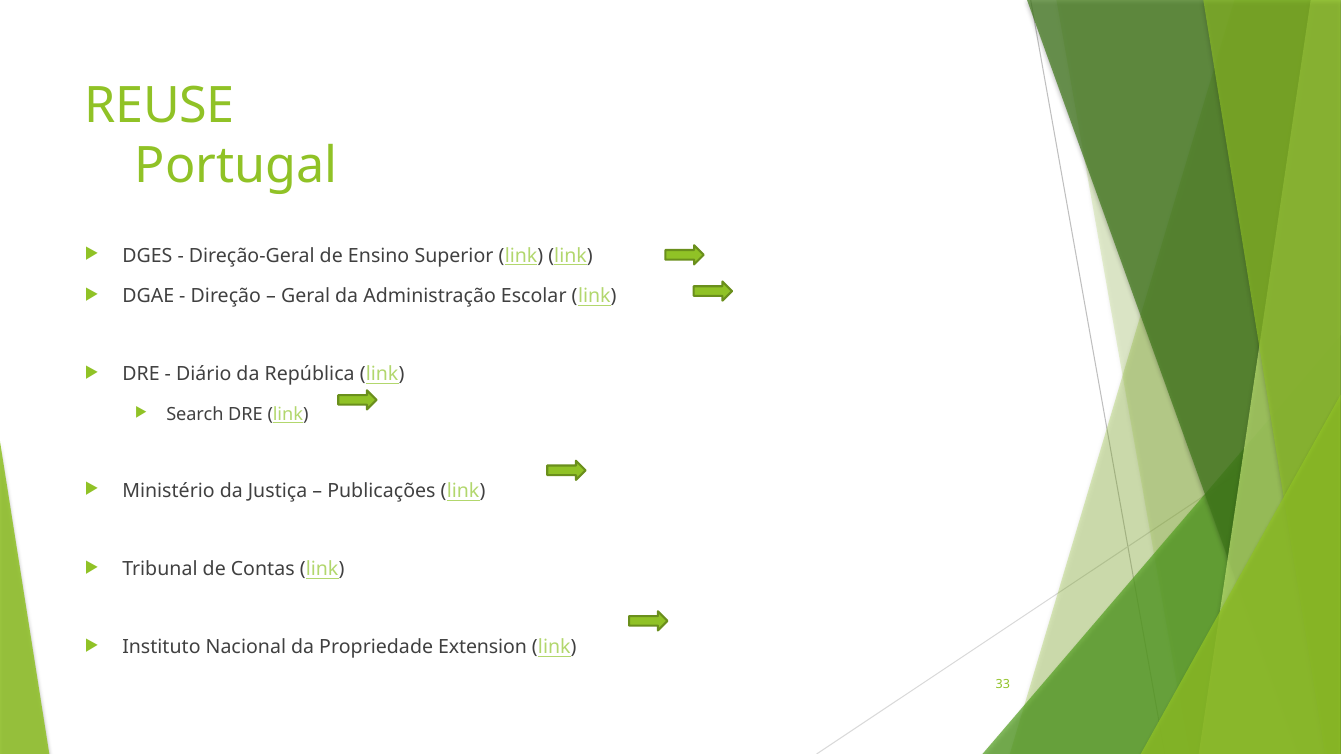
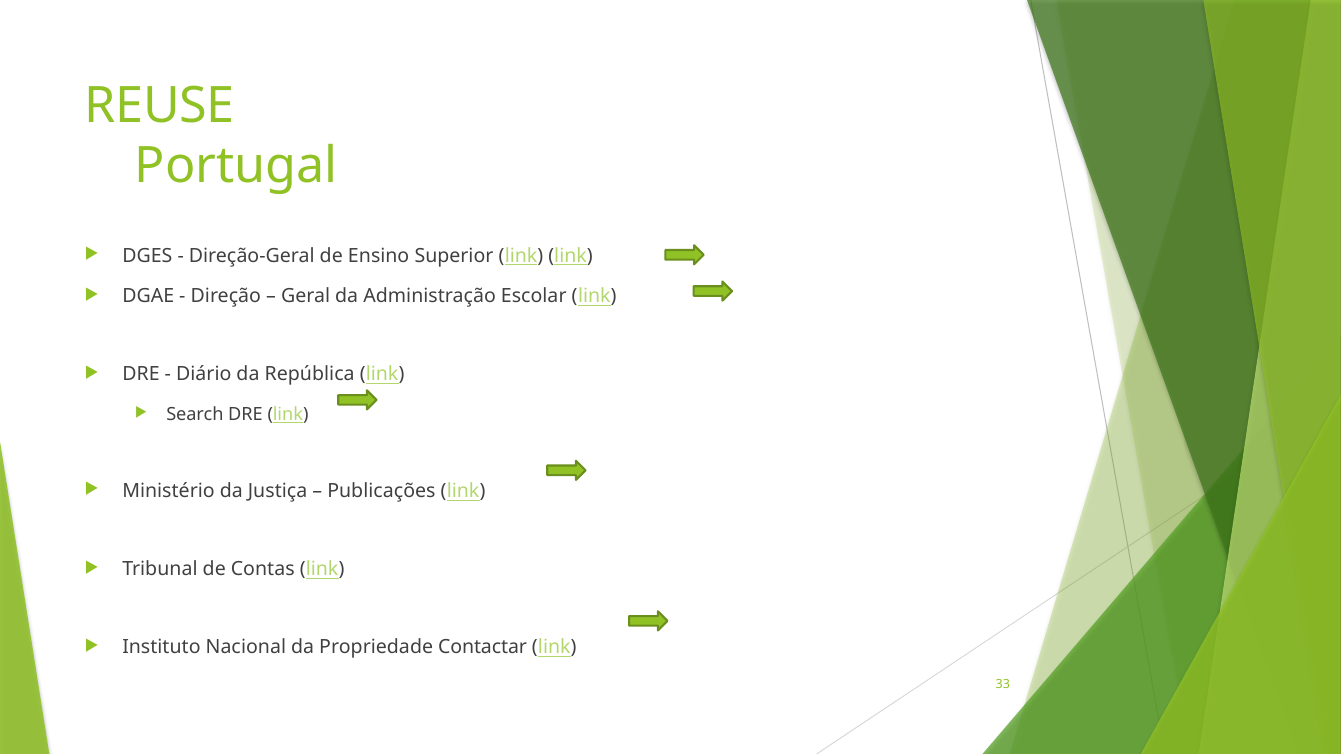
Extension: Extension -> Contactar (483, 647)
